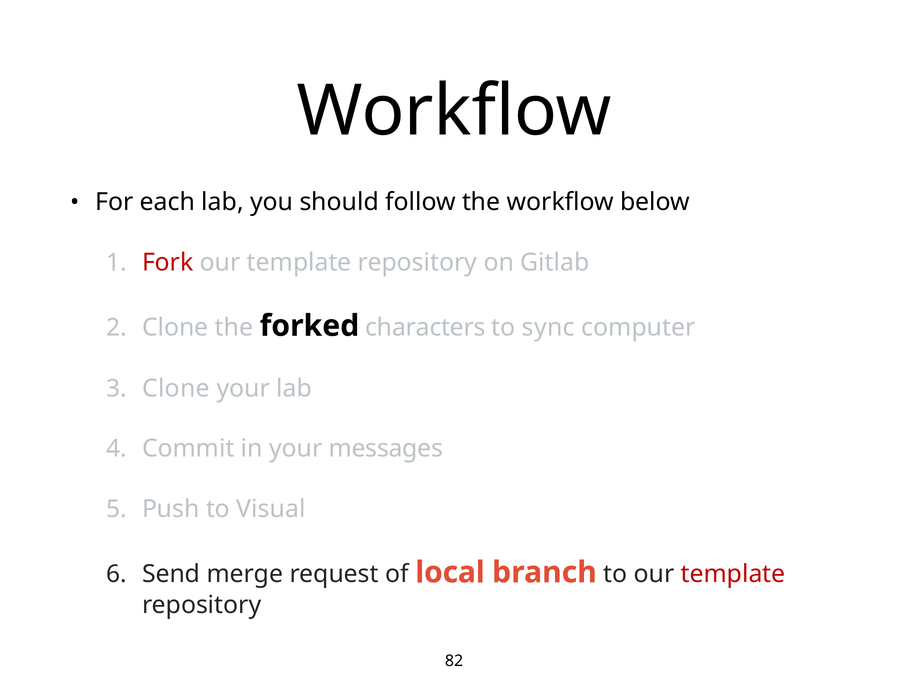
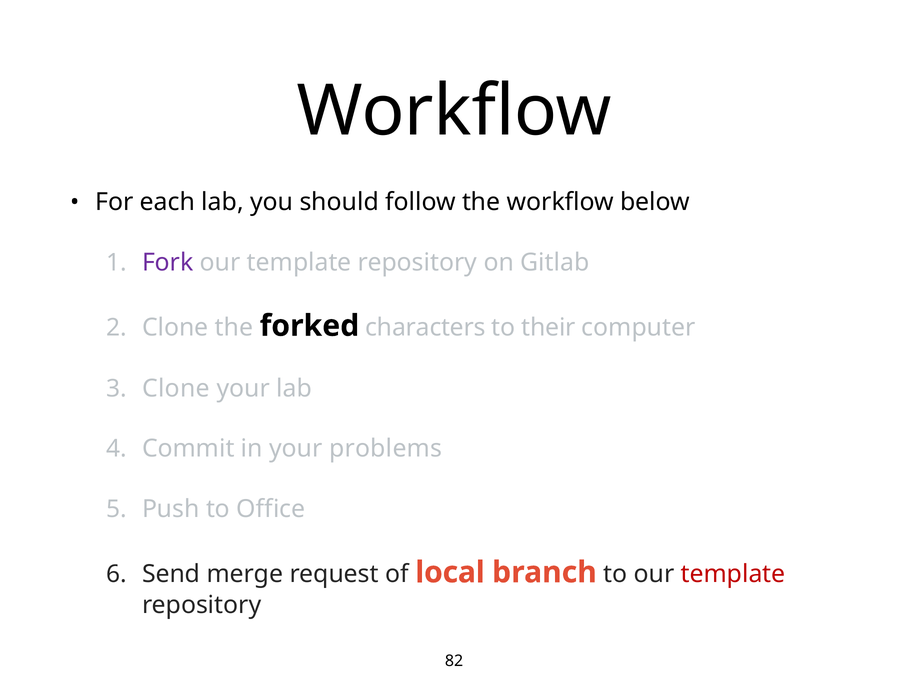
Fork colour: red -> purple (168, 262)
sync: sync -> their (549, 328)
messages: messages -> problems (386, 449)
Visual: Visual -> Office (271, 509)
